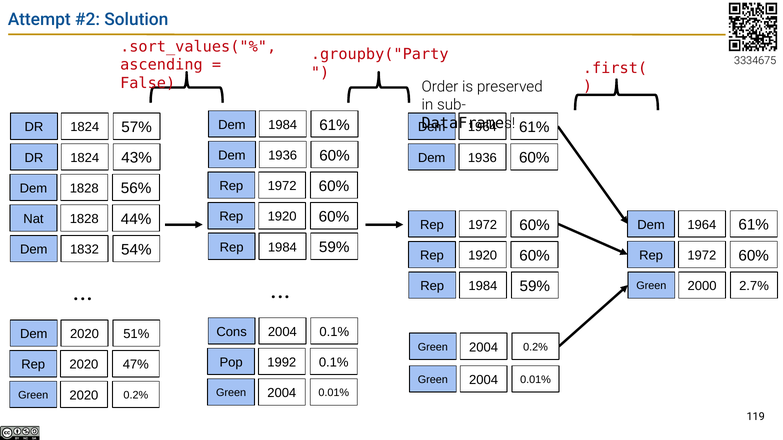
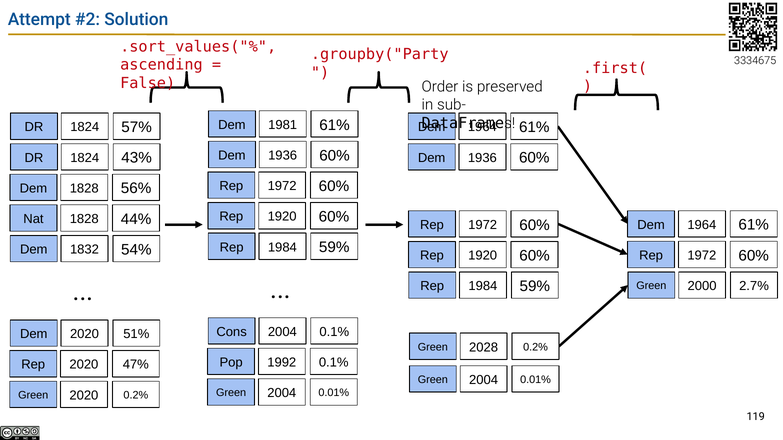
Dem 1984: 1984 -> 1981 (283, 125)
2004: 2004 -> 2028 (484, 348)
